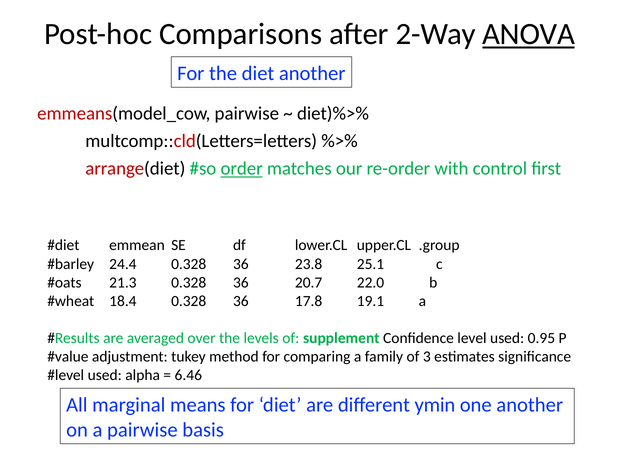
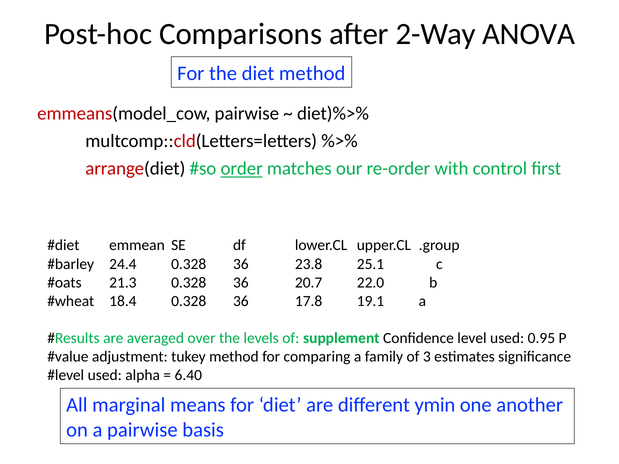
ANOVA underline: present -> none (529, 34)
diet another: another -> method (312, 74)
6.46: 6.46 -> 6.40 (188, 376)
